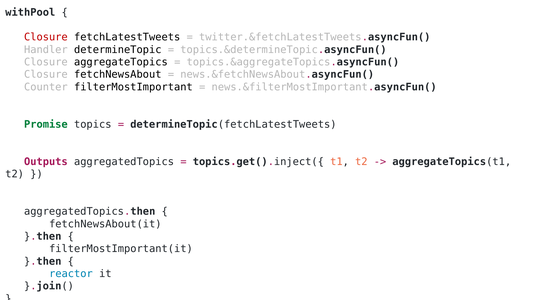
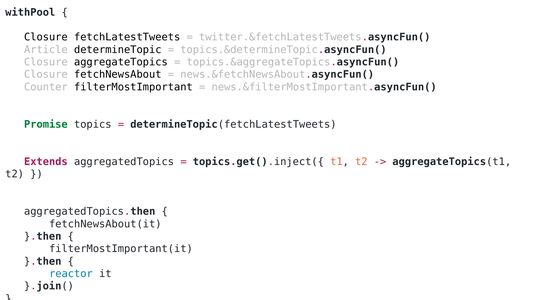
Closure colour: red -> black (46, 37)
Handler: Handler -> Article (46, 50)
Outputs: Outputs -> Extends (46, 162)
